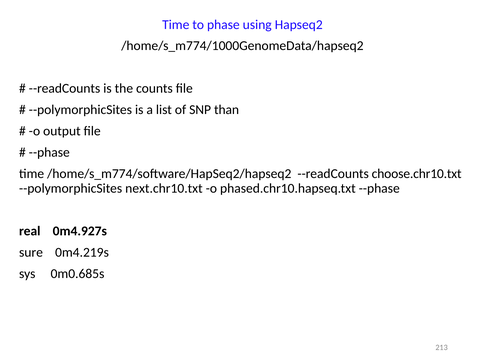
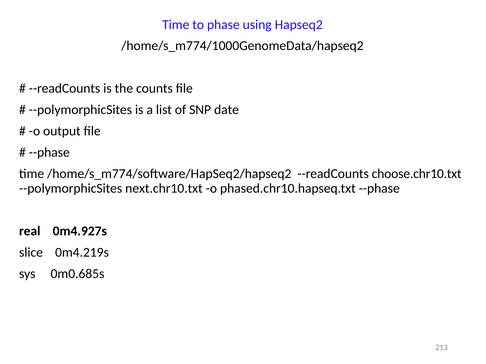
than: than -> date (227, 110)
sure: sure -> slice (31, 253)
